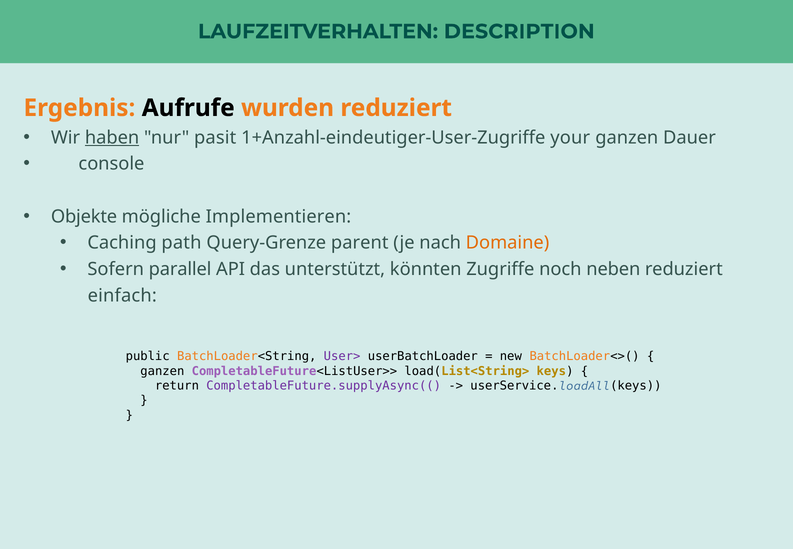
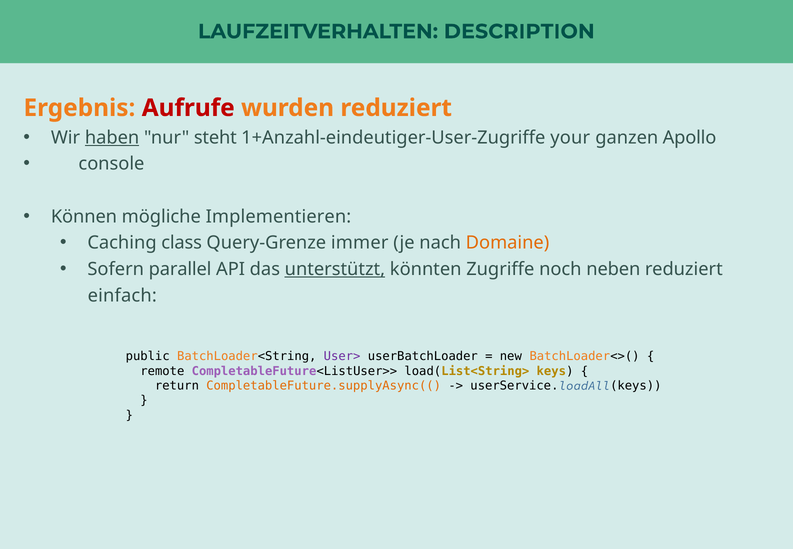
Aufrufe colour: black -> red (188, 108)
pasit: pasit -> steht (215, 138)
Dauer: Dauer -> Apollo (690, 138)
Objekte: Objekte -> Können (84, 217)
path: path -> class (182, 243)
parent: parent -> immer (360, 243)
unterstützt underline: none -> present (335, 269)
ganzen: ganzen -> remote (162, 371)
CompletableFuture.supplyAsync(( colour: purple -> orange (324, 386)
